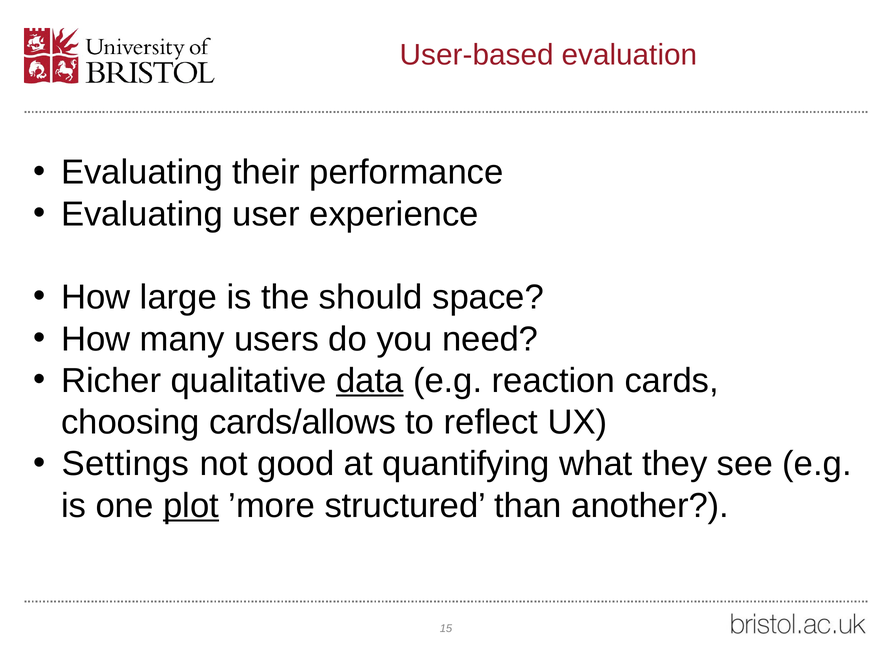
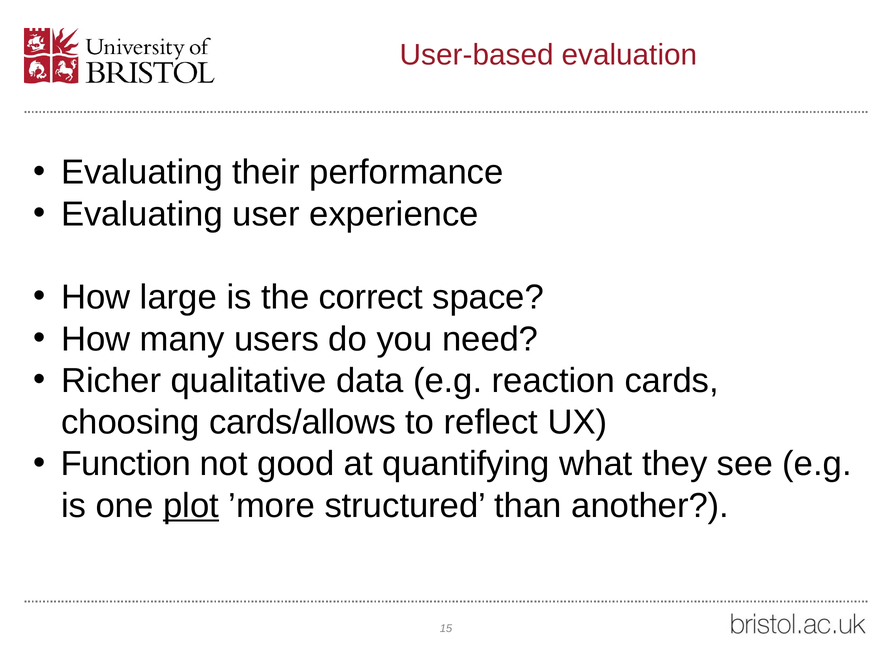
should: should -> correct (371, 297)
data underline: present -> none (370, 381)
Settings: Settings -> Function (126, 464)
